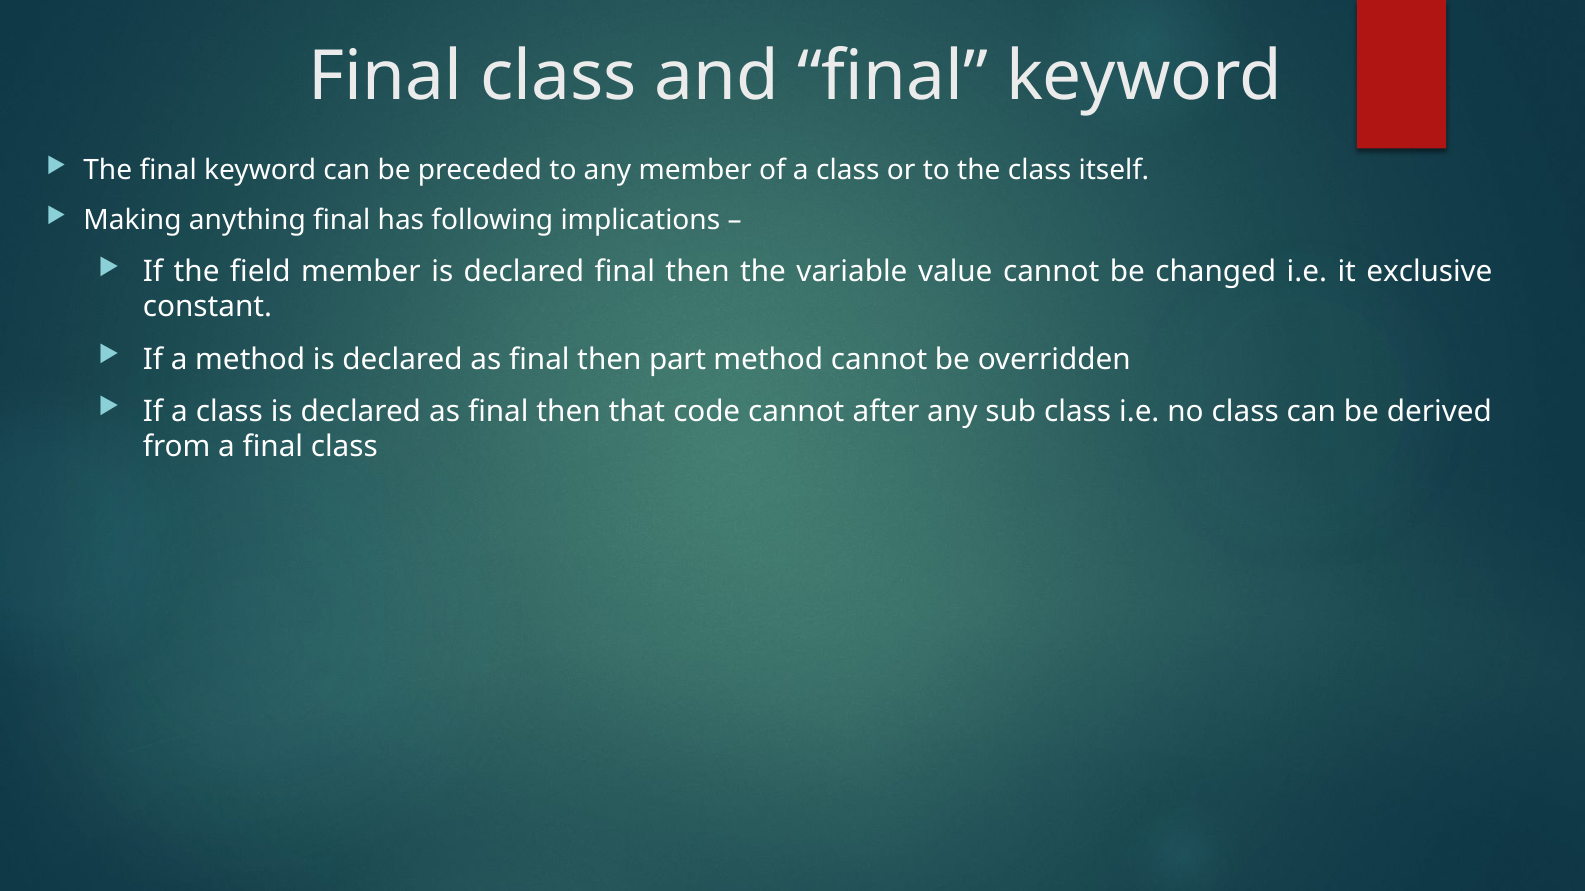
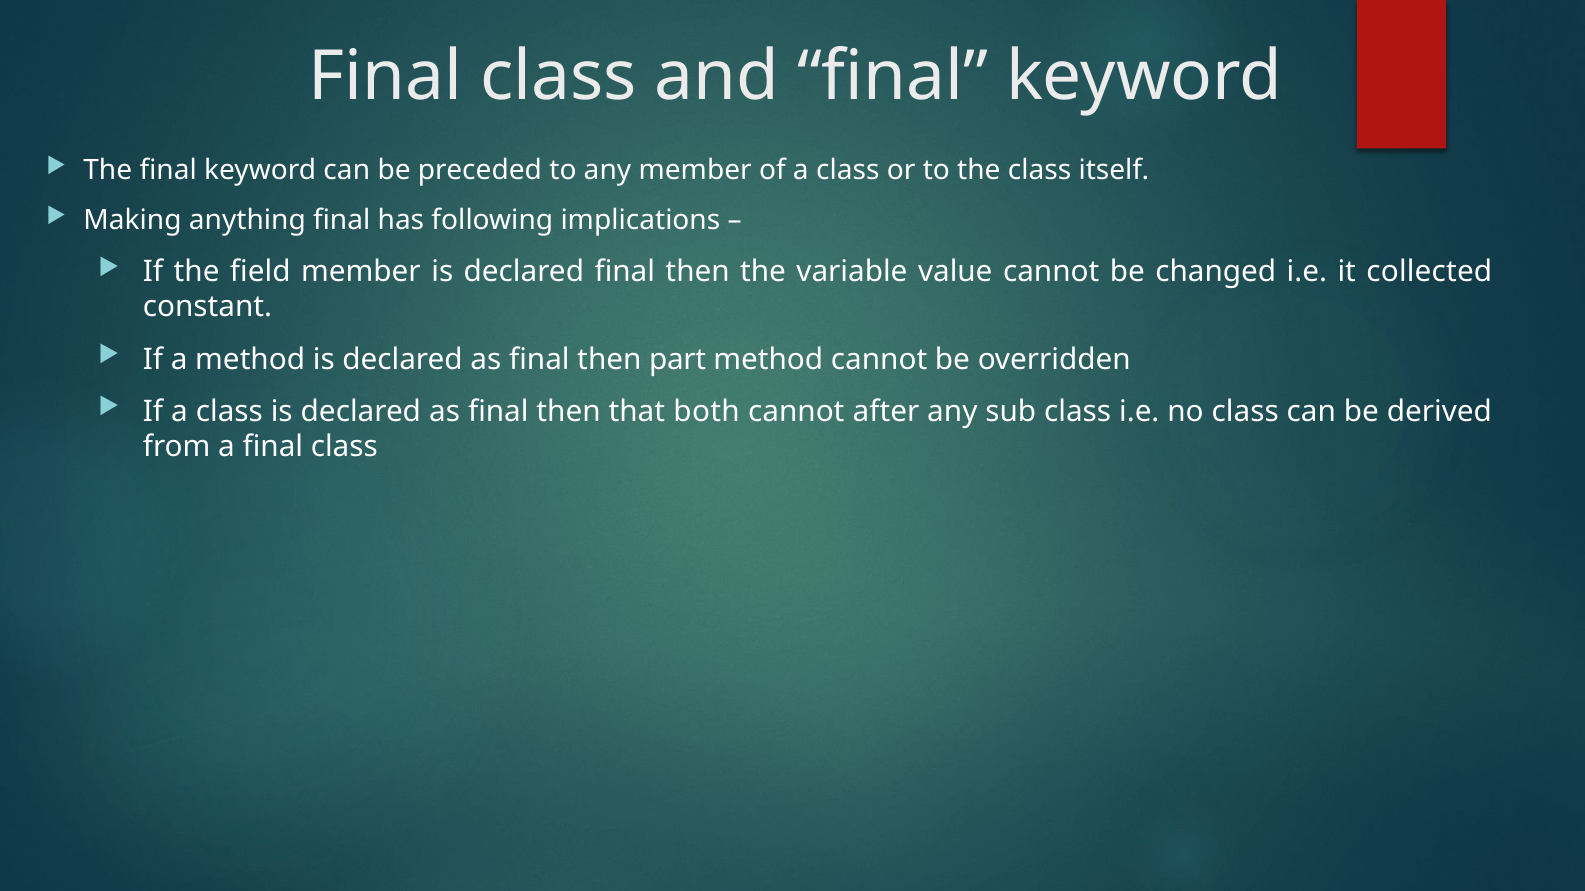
exclusive: exclusive -> collected (1429, 272)
code: code -> both (707, 412)
